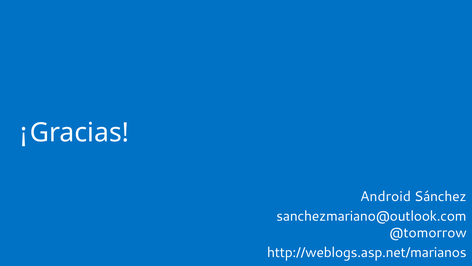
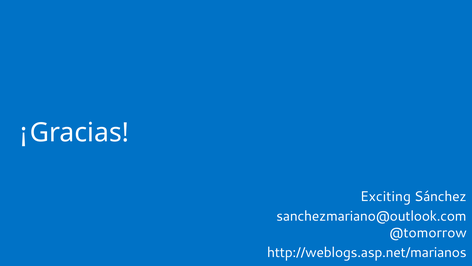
Android: Android -> Exciting (386, 196)
